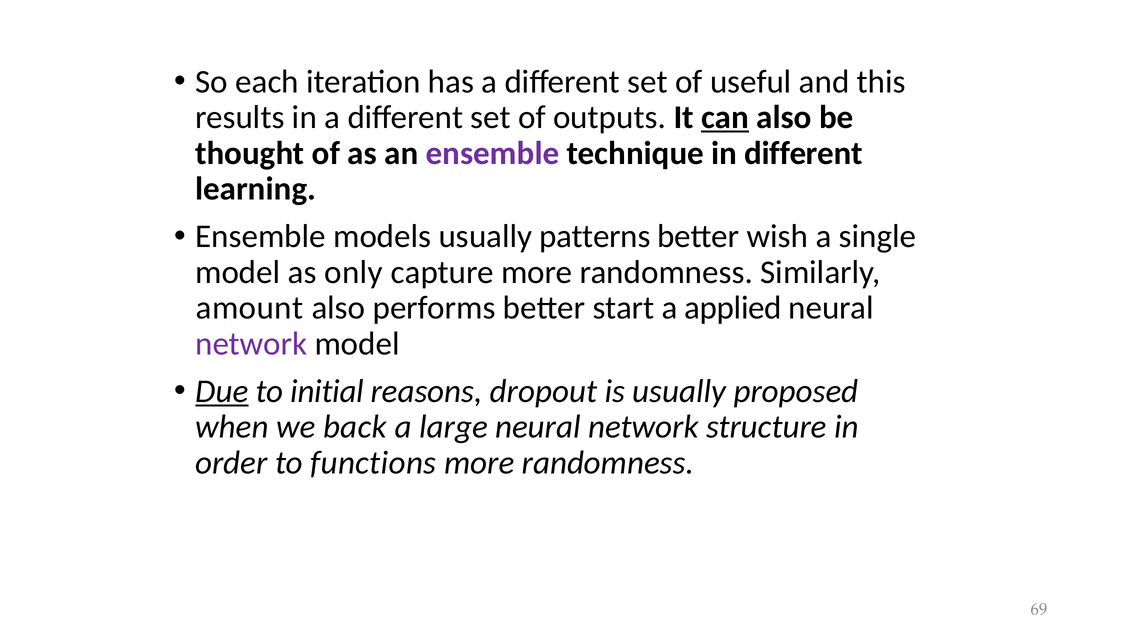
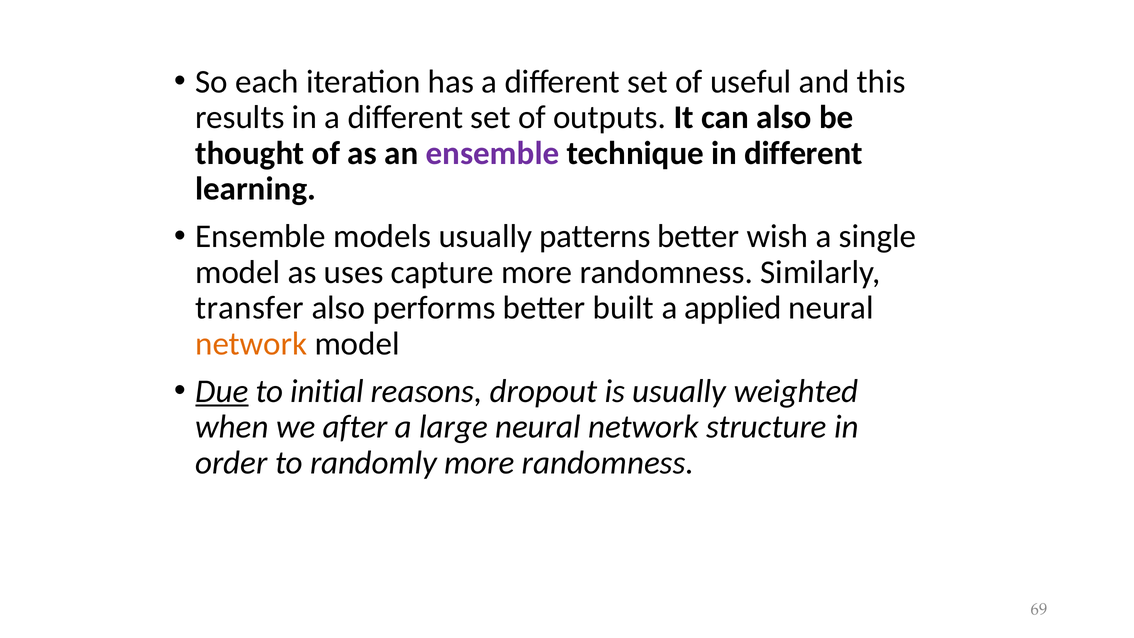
can underline: present -> none (725, 117)
only: only -> uses (354, 272)
amount: amount -> transfer (250, 308)
start: start -> built (623, 308)
network colour: purple -> orange (251, 344)
proposed: proposed -> weighted (796, 391)
back: back -> after (355, 427)
functions: functions -> randomly (374, 463)
